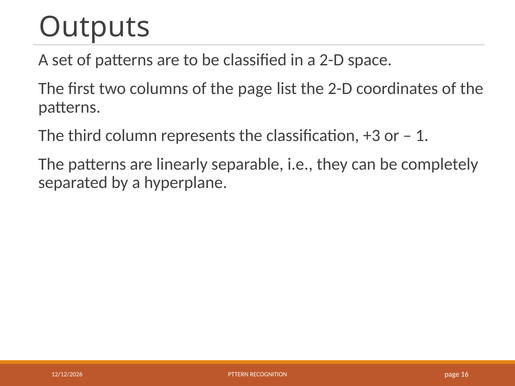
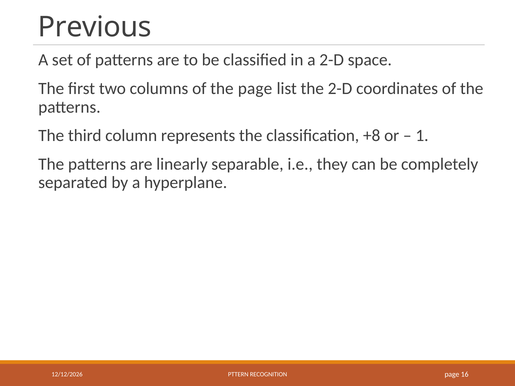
Outputs: Outputs -> Previous (95, 27)
+3: +3 -> +8 (372, 136)
